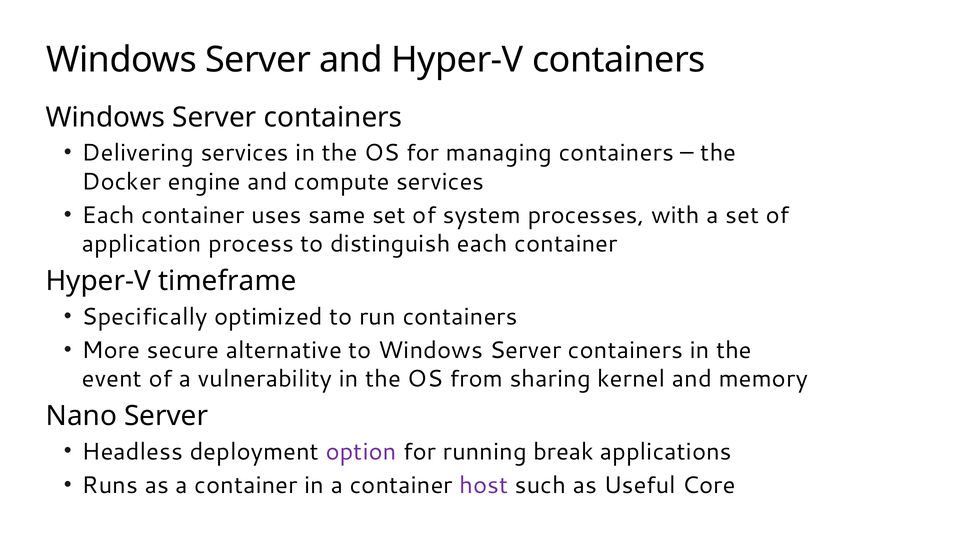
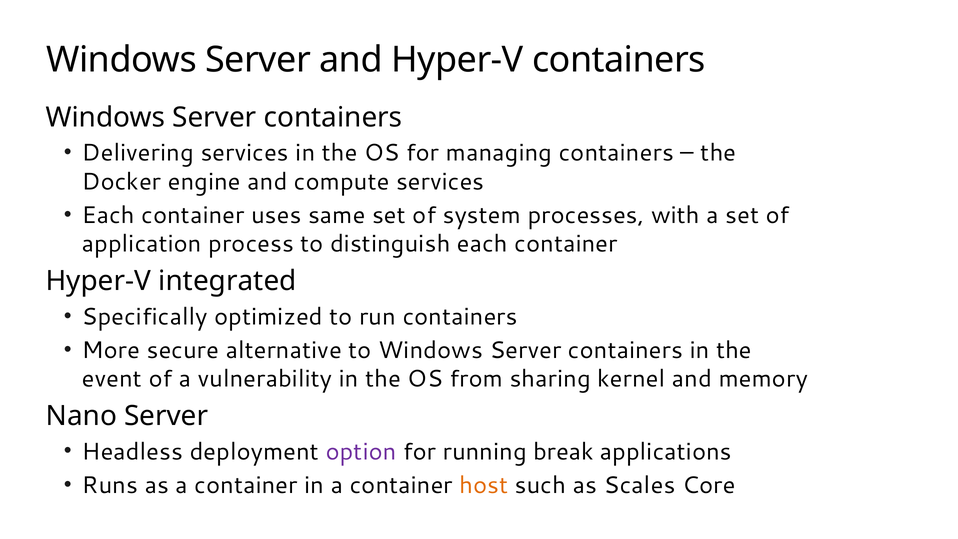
timeframe: timeframe -> integrated (227, 281)
host colour: purple -> orange (484, 485)
Useful: Useful -> Scales (640, 485)
